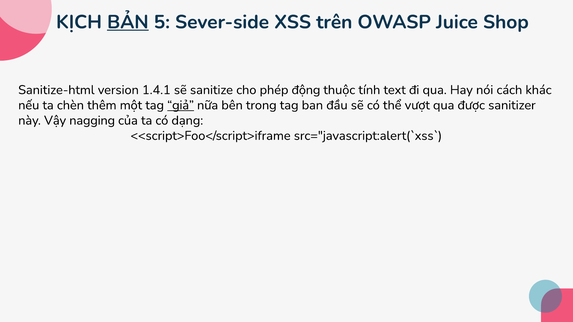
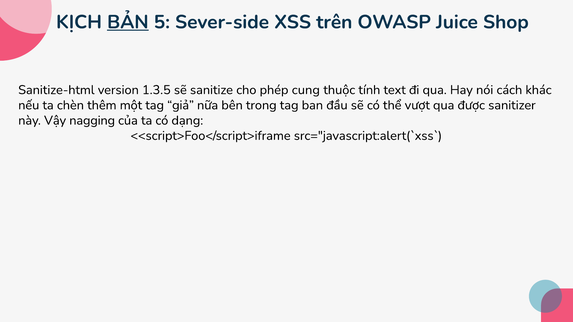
1.4.1: 1.4.1 -> 1.3.5 (156, 90)
động: động -> cung (306, 90)
giả underline: present -> none (181, 105)
